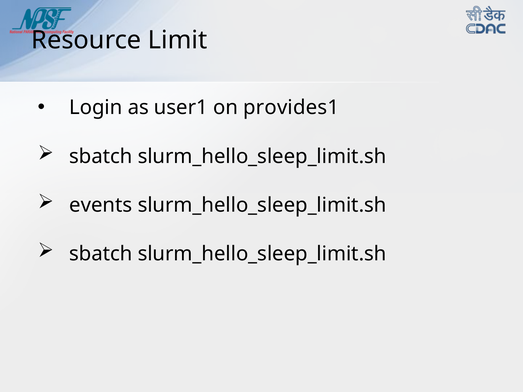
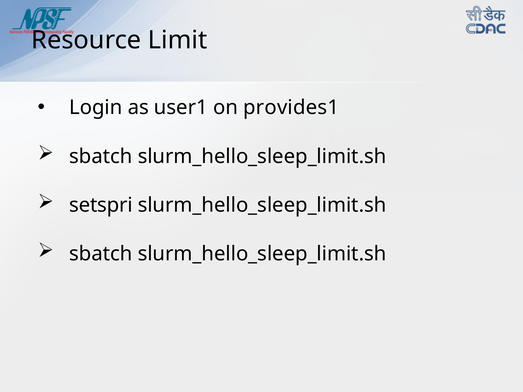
events: events -> setspri (101, 205)
